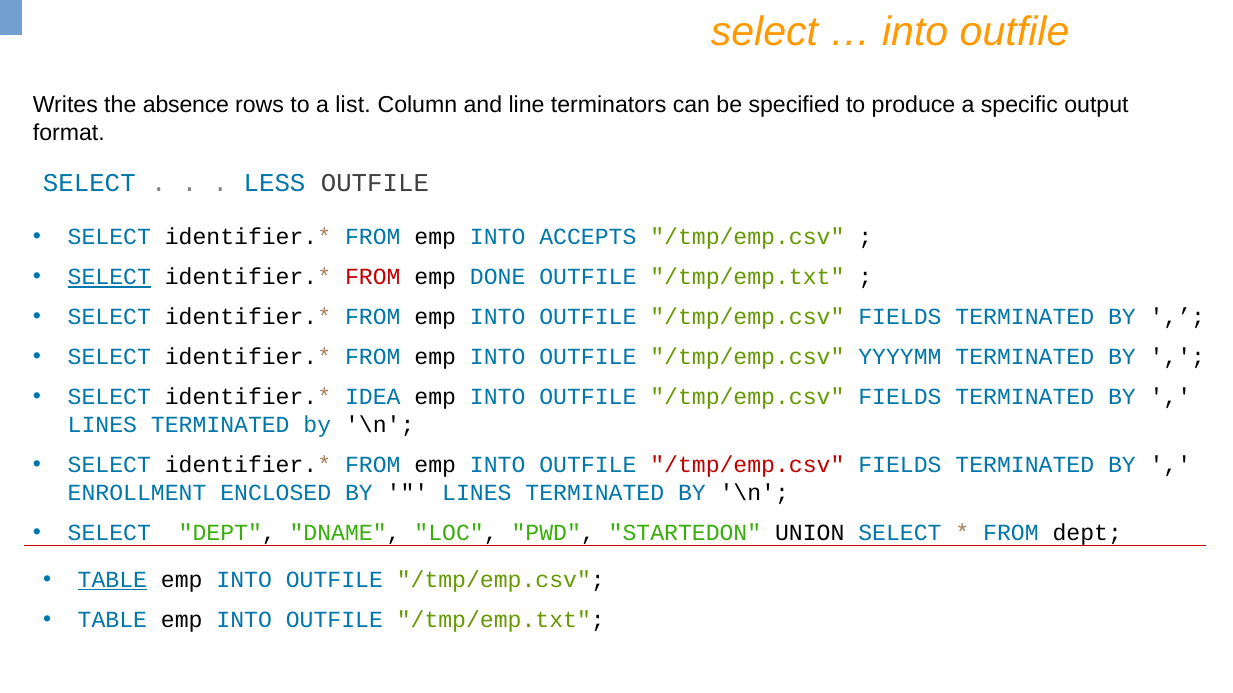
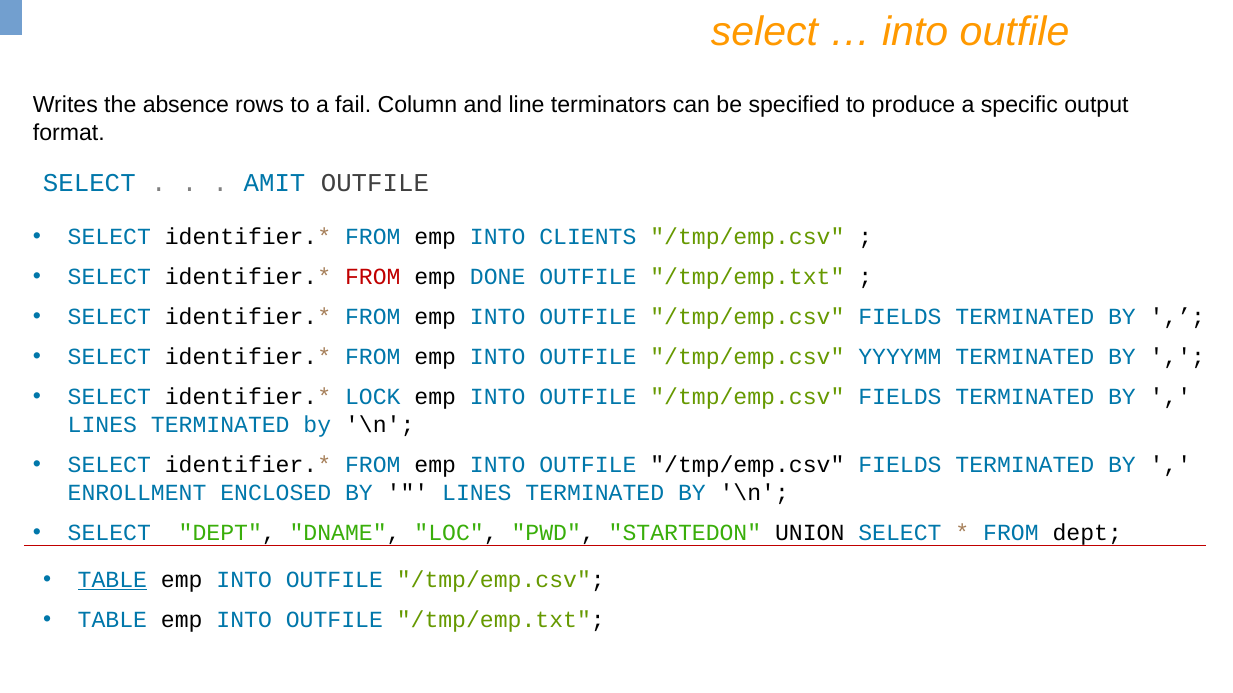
list: list -> fail (353, 105)
LESS: LESS -> AMIT (275, 183)
ACCEPTS: ACCEPTS -> CLIENTS (588, 237)
SELECT underline: present -> none (109, 277)
IDEA: IDEA -> LOCK (373, 398)
/tmp/emp.csv colour: red -> black (747, 465)
